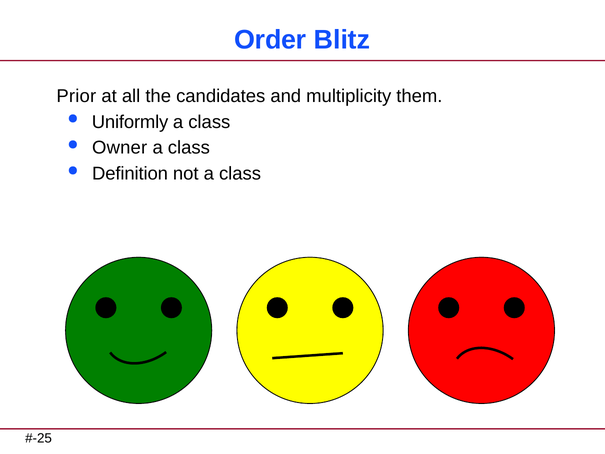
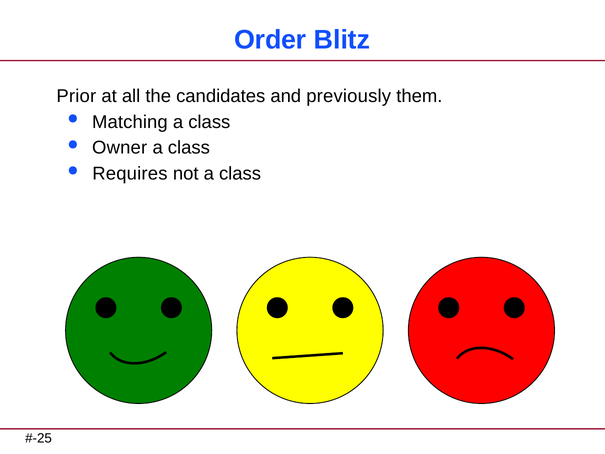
multiplicity: multiplicity -> previously (349, 96)
Uniformly: Uniformly -> Matching (130, 122)
Definition: Definition -> Requires (130, 174)
